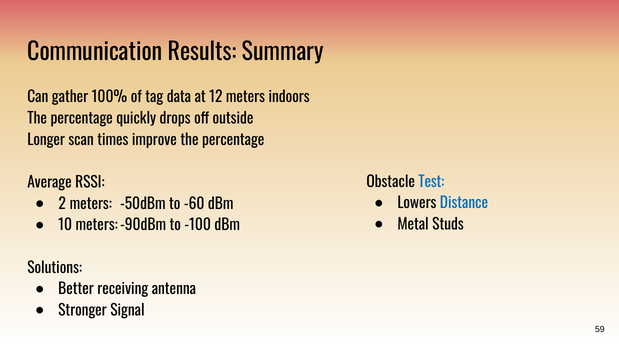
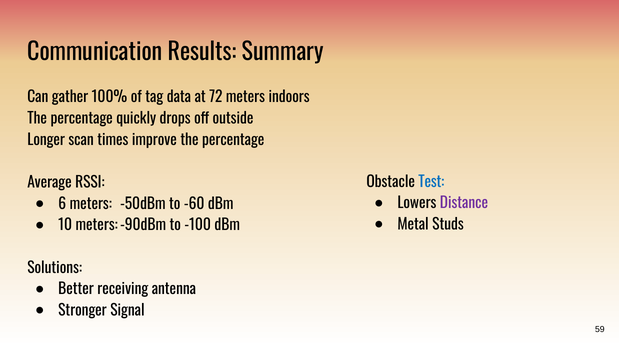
12: 12 -> 72 (216, 97)
Distance colour: blue -> purple (464, 203)
2: 2 -> 6 (62, 204)
